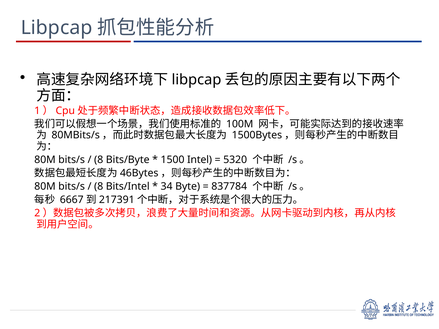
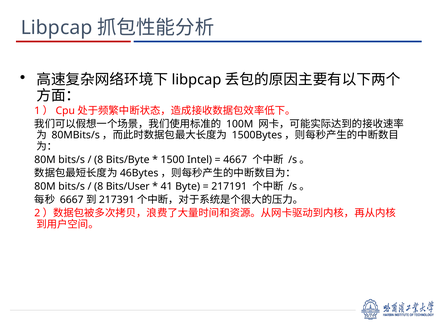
5320: 5320 -> 4667 (235, 160)
Bits/Intel: Bits/Intel -> Bits/User (128, 187)
34: 34 -> 41 (167, 187)
837784: 837784 -> 217191 (229, 187)
